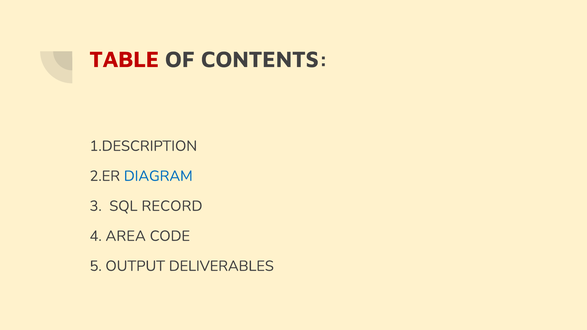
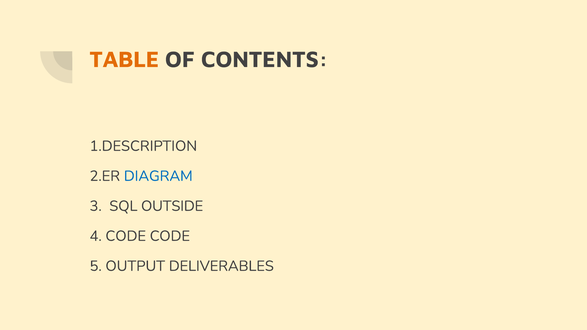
TABLE colour: red -> orange (124, 60)
RECORD: RECORD -> OUTSIDE (172, 206)
4 AREA: AREA -> CODE (126, 236)
